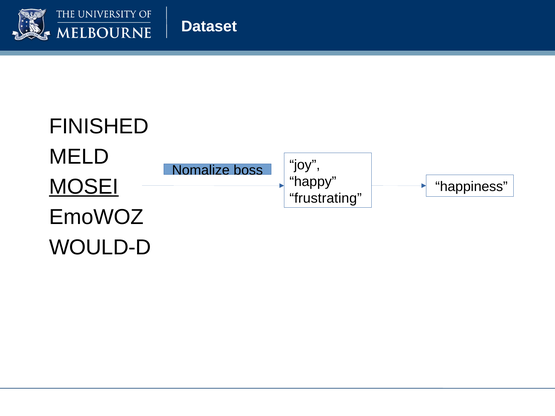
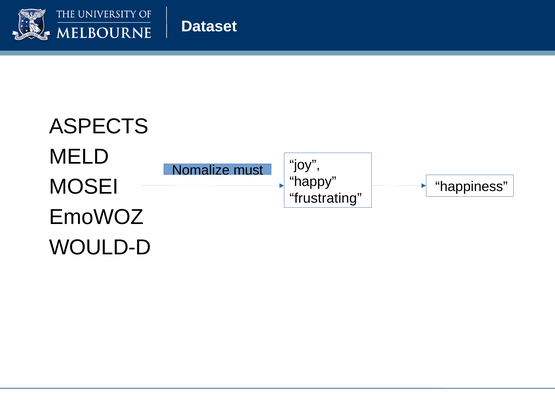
FINISHED: FINISHED -> ASPECTS (99, 126)
boss: boss -> must (248, 170)
MOSEI underline: present -> none (84, 187)
